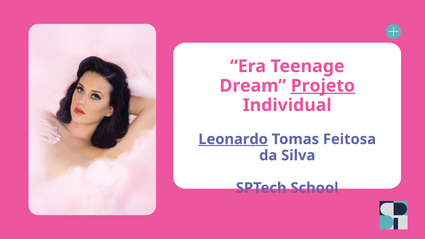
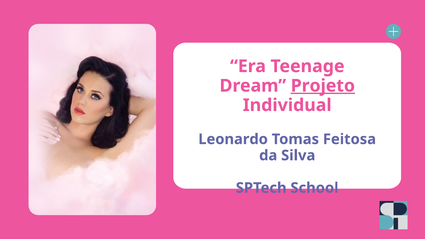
Leonardo underline: present -> none (233, 139)
